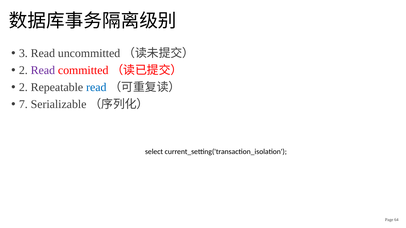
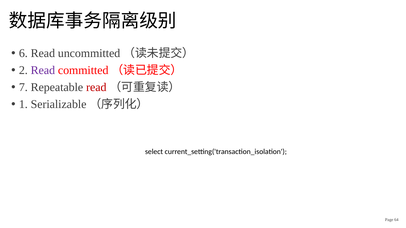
3: 3 -> 6 (23, 53)
2: 2 -> 7 (23, 87)
read colour: blue -> red (96, 87)
7: 7 -> 1 (23, 104)
